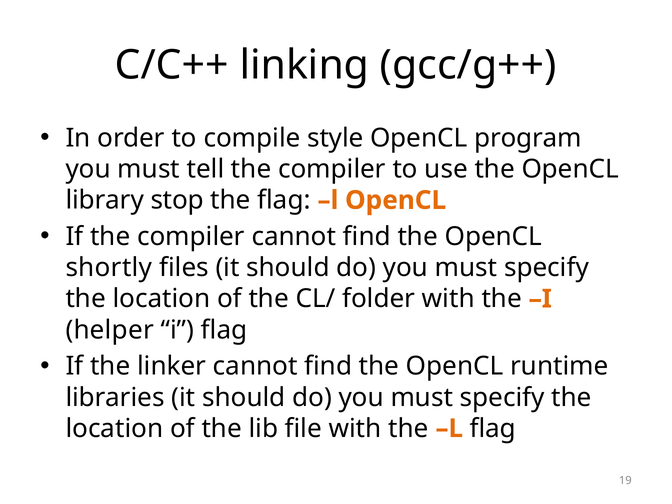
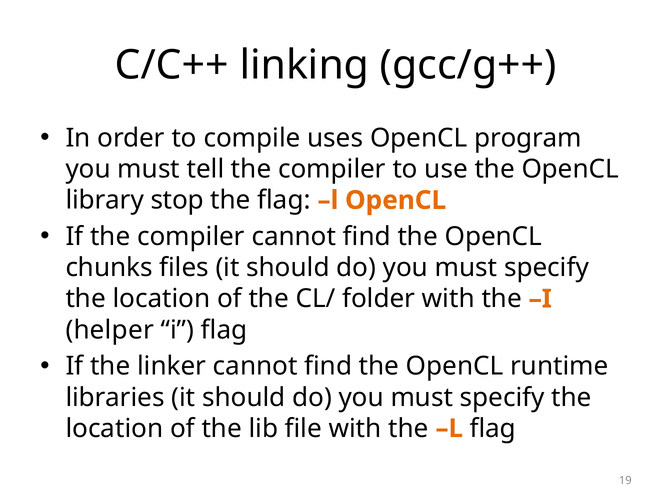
style: style -> uses (335, 138)
shortly: shortly -> chunks (109, 268)
